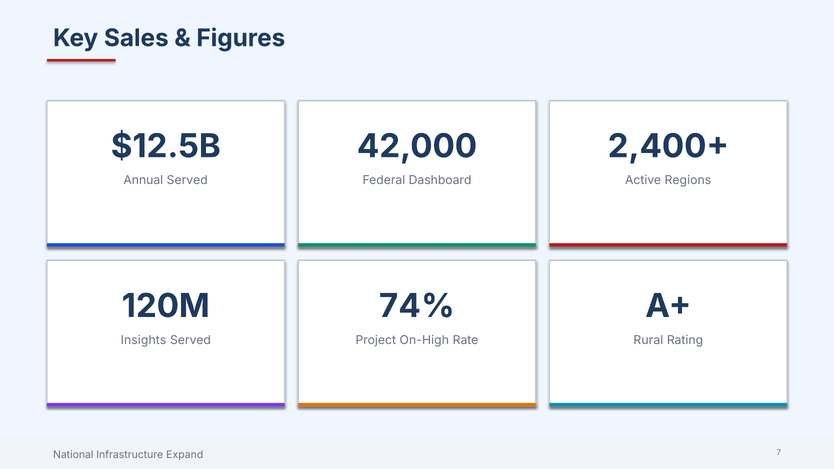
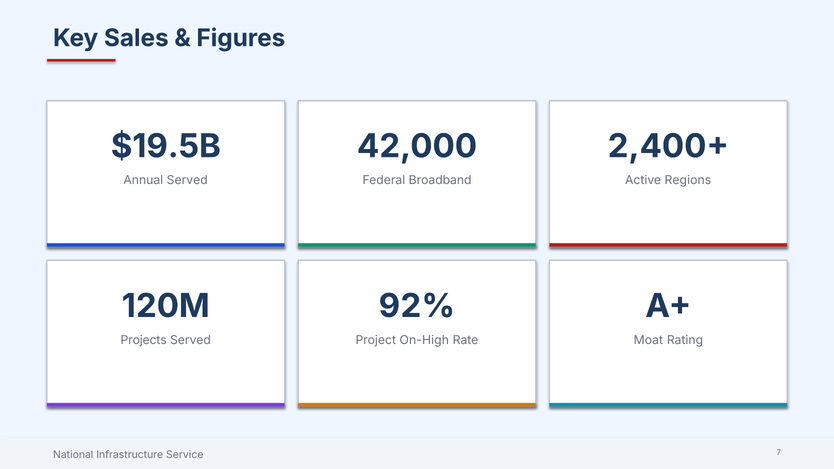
$12.5B: $12.5B -> $19.5B (166, 146)
Dashboard: Dashboard -> Broadband (440, 180)
74%: 74% -> 92% (417, 306)
Insights: Insights -> Projects (144, 340)
Rural: Rural -> Moat (648, 340)
Expand: Expand -> Service (185, 455)
